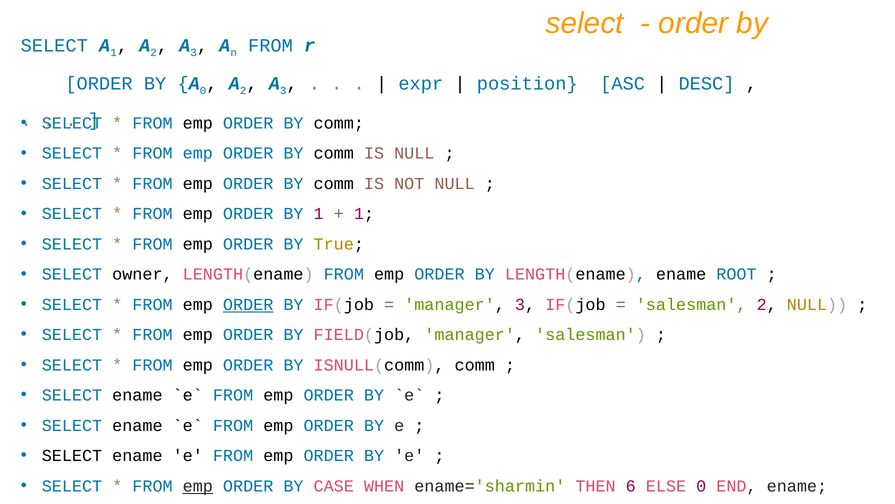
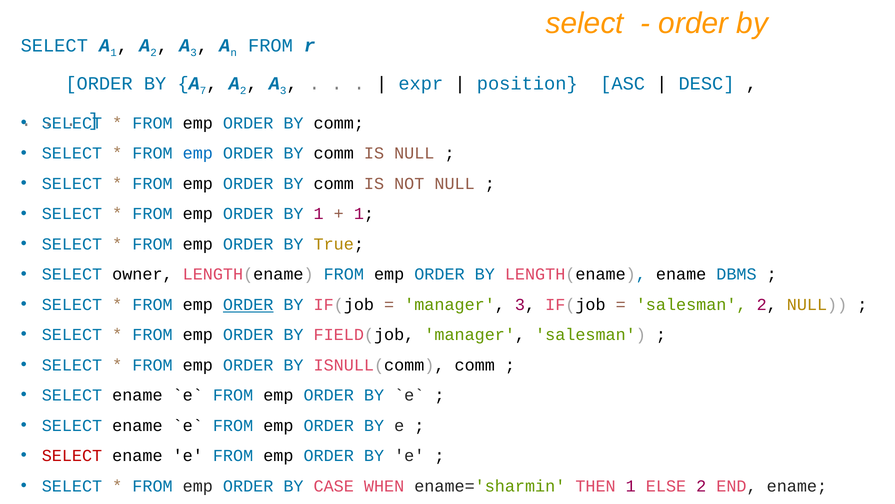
0: 0 -> 7 (203, 91)
ROOT: ROOT -> DBMS (736, 274)
SELECT colour: black -> red (72, 455)
emp underline: present -> none (198, 486)
THEN 6: 6 -> 1 (631, 486)
ELSE 0: 0 -> 2 (701, 486)
